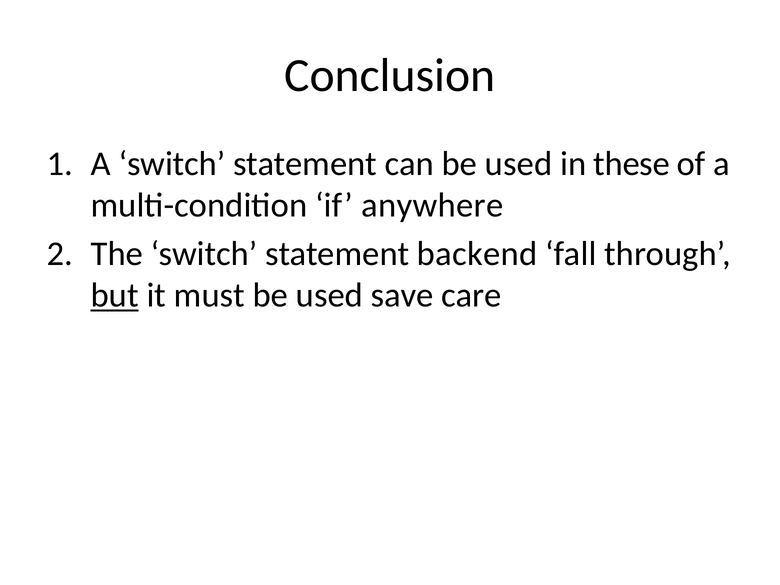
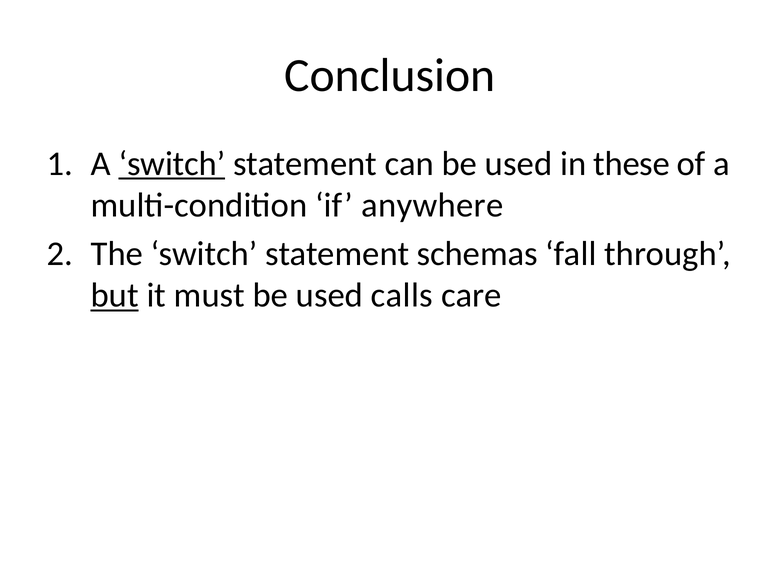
switch underline: none -> present (172, 164)
backend: backend -> schemas (477, 254)
save: save -> calls (402, 296)
